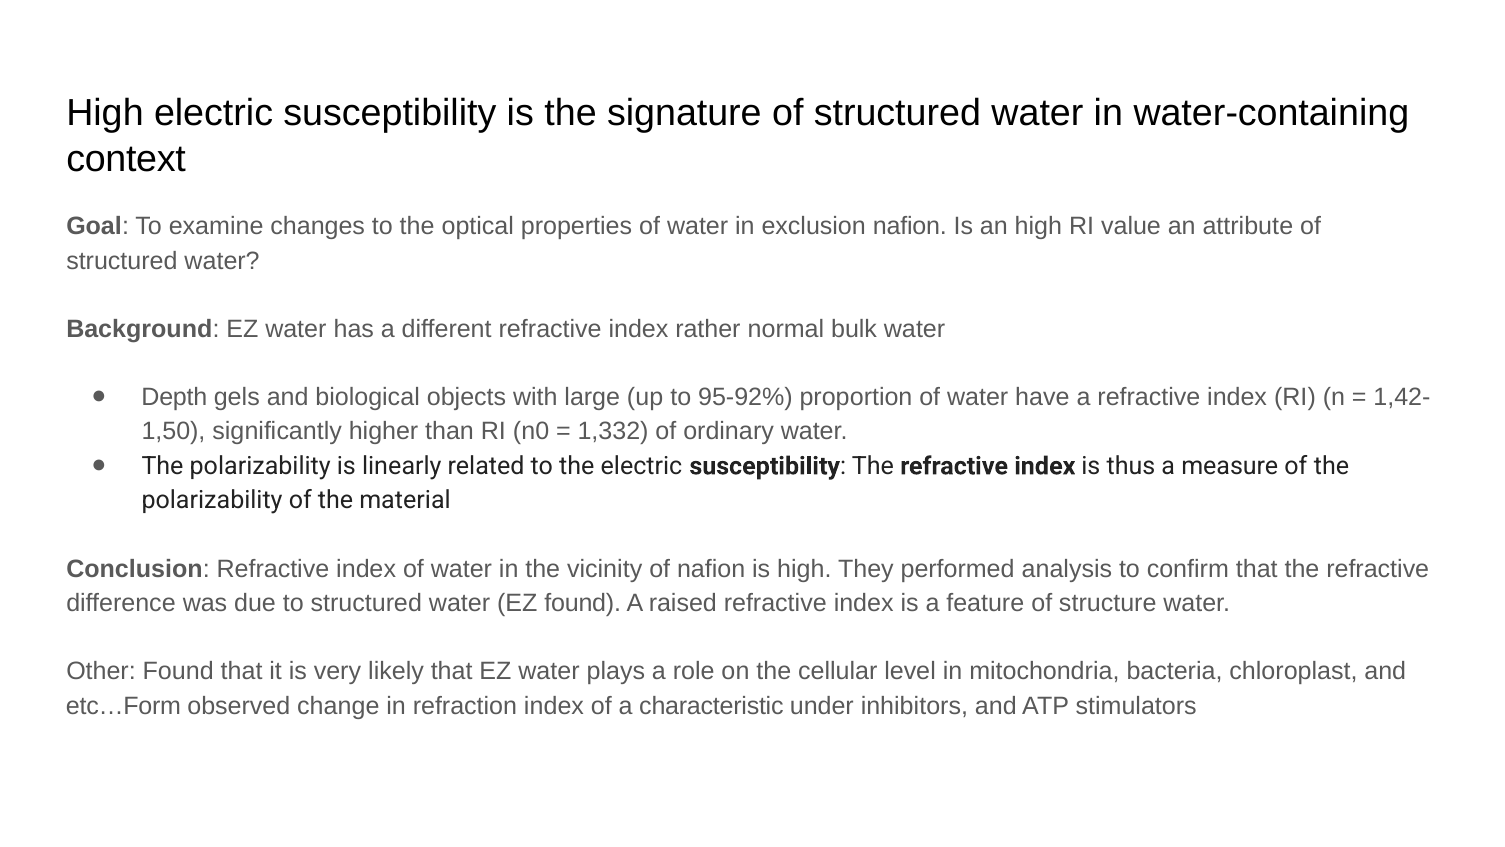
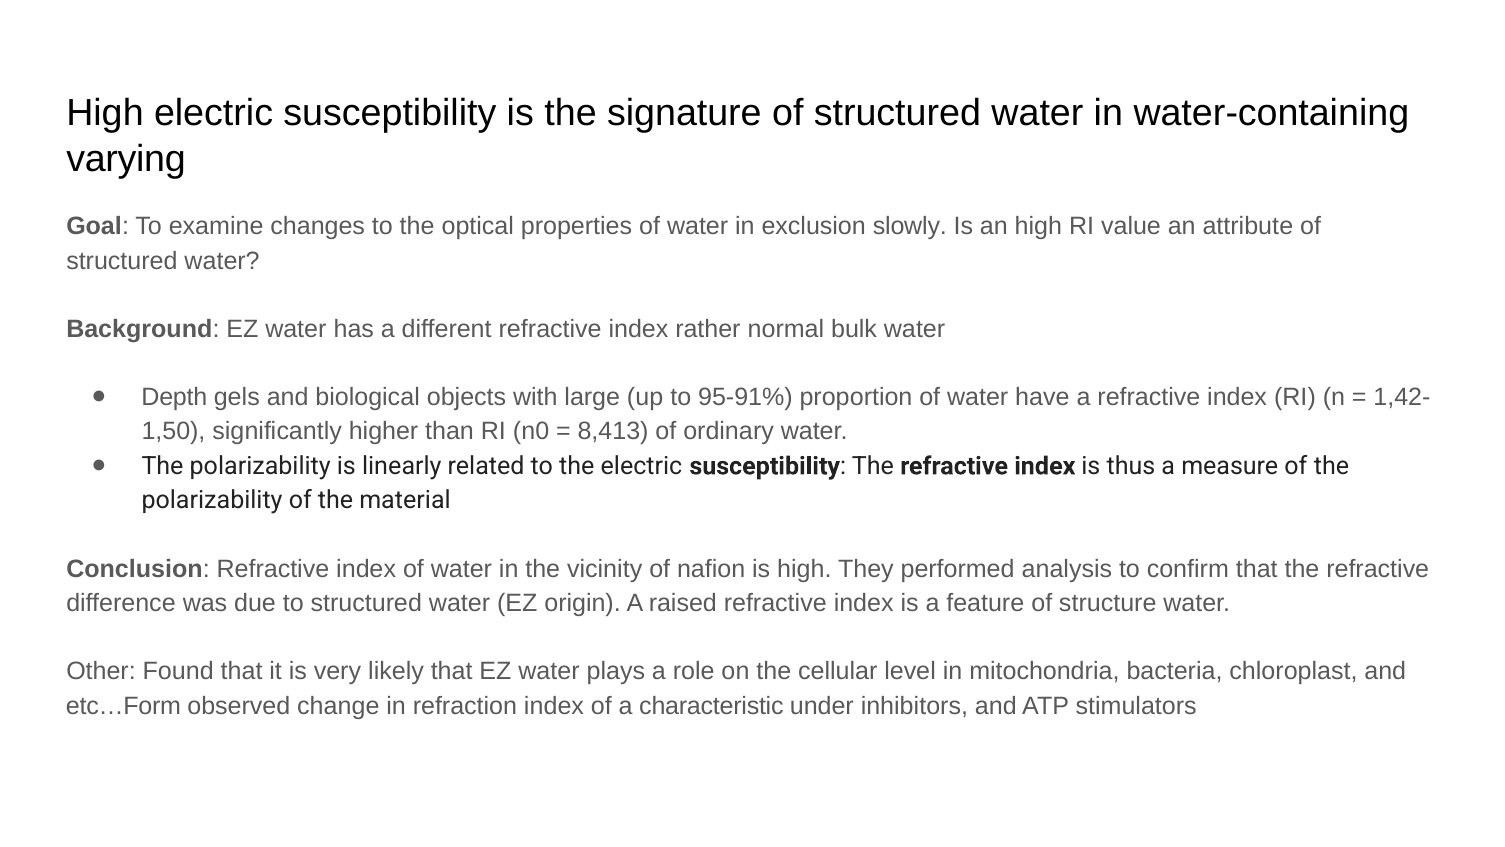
context: context -> varying (126, 159)
exclusion nafion: nafion -> slowly (910, 226)
95-92%: 95-92% -> 95-91% (745, 397)
1,332: 1,332 -> 8,413 (613, 431)
EZ found: found -> origin (583, 603)
